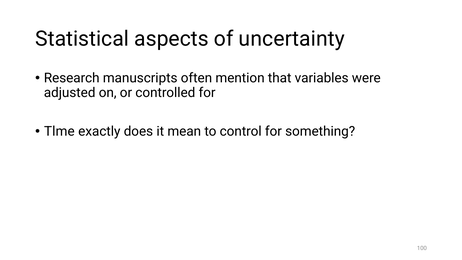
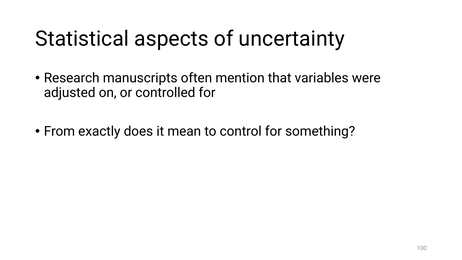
Tlme: Tlme -> From (59, 131)
